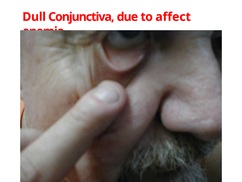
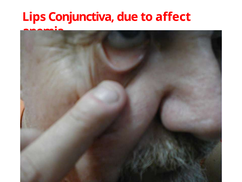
Dull: Dull -> Lips (34, 17)
